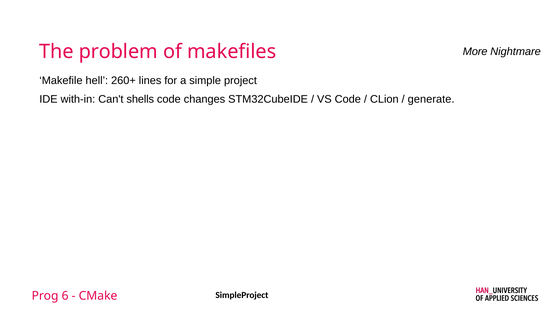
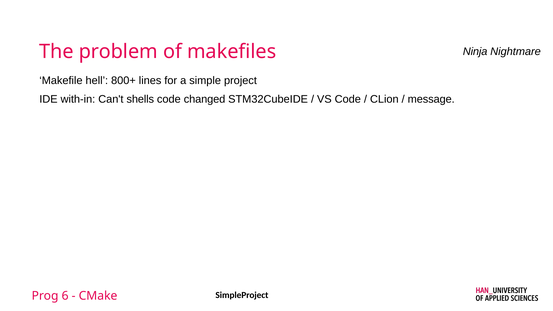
More: More -> Ninja (475, 52)
260+: 260+ -> 800+ (123, 81)
changes: changes -> changed (205, 99)
generate: generate -> message (431, 99)
